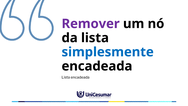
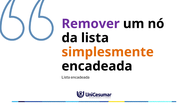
simplesmente colour: blue -> orange (108, 52)
